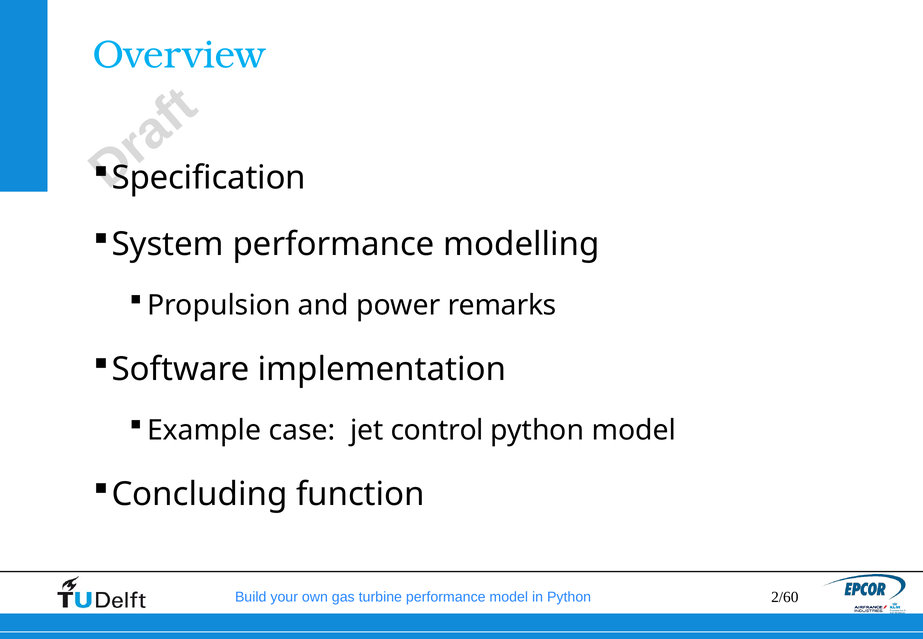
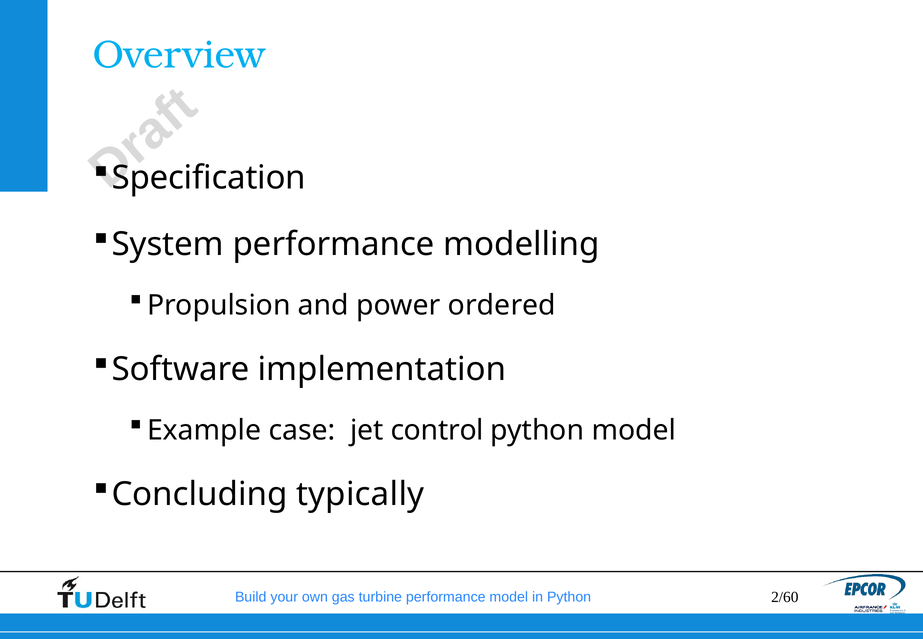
remarks: remarks -> ordered (502, 305)
function: function -> typically (360, 495)
